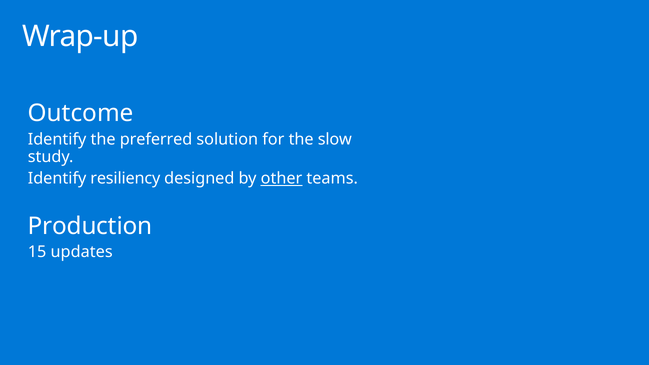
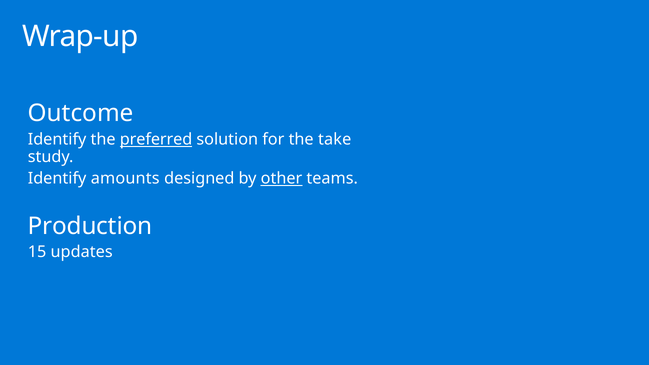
preferred underline: none -> present (156, 139)
slow: slow -> take (335, 139)
resiliency: resiliency -> amounts (125, 179)
